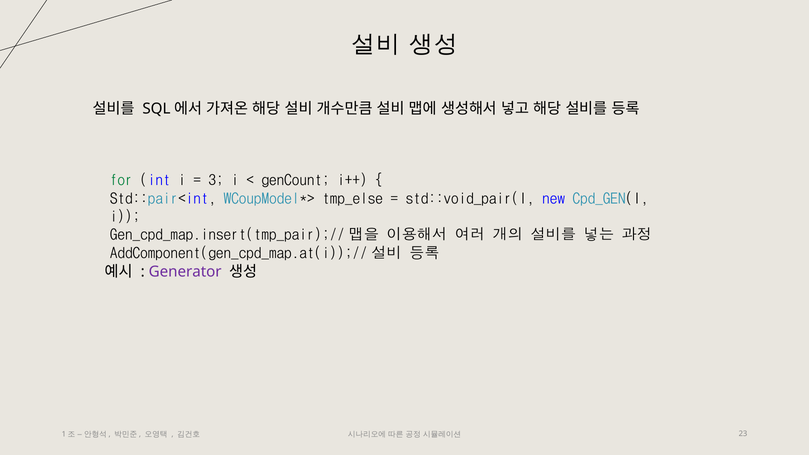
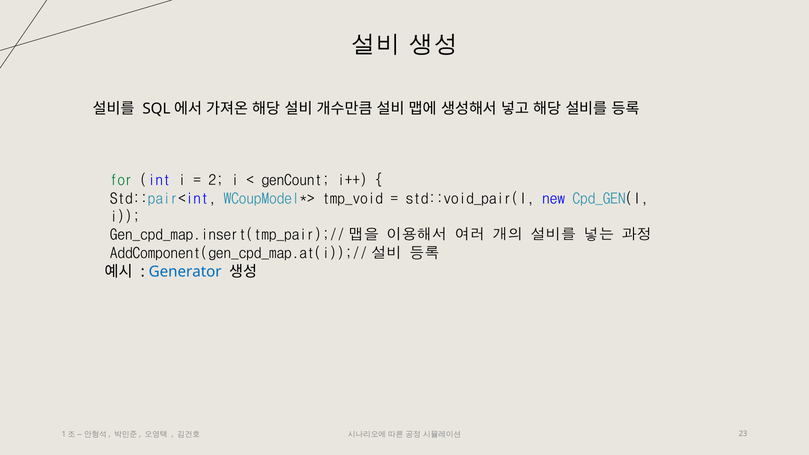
3: 3 -> 2 (216, 180)
tmp_else: tmp_else -> tmp_void (353, 199)
Generator colour: purple -> blue (185, 272)
